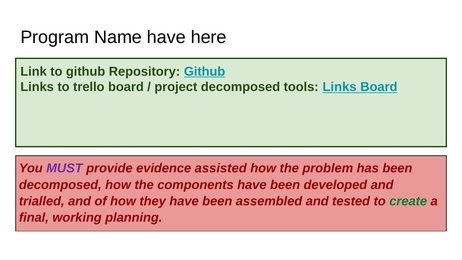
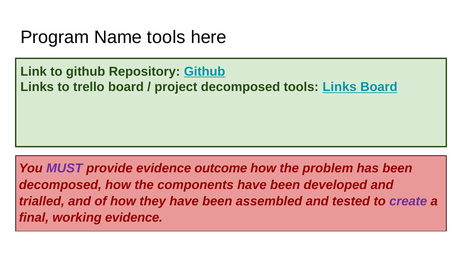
Name have: have -> tools (166, 37)
assisted: assisted -> outcome (221, 168)
create colour: green -> purple (408, 201)
working planning: planning -> evidence (134, 218)
